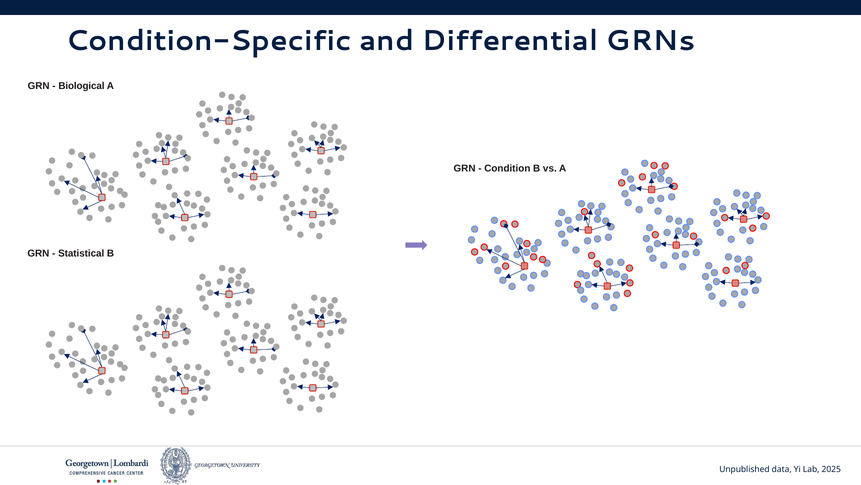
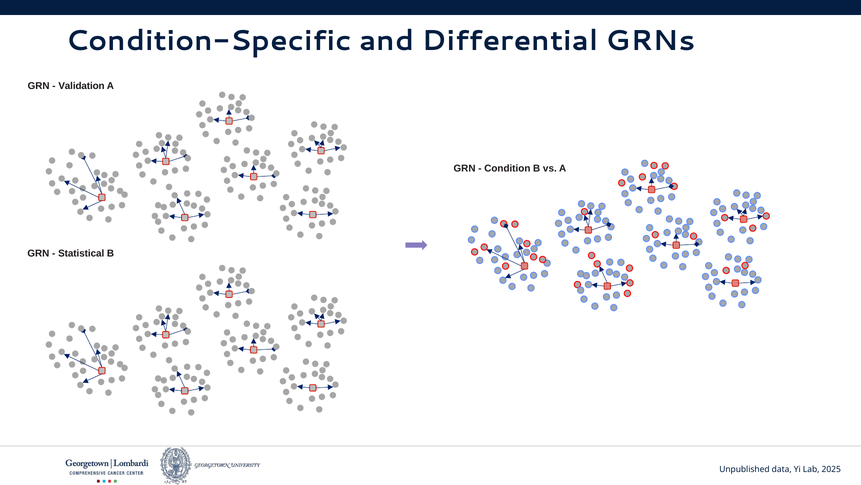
Biological: Biological -> Validation (81, 86)
